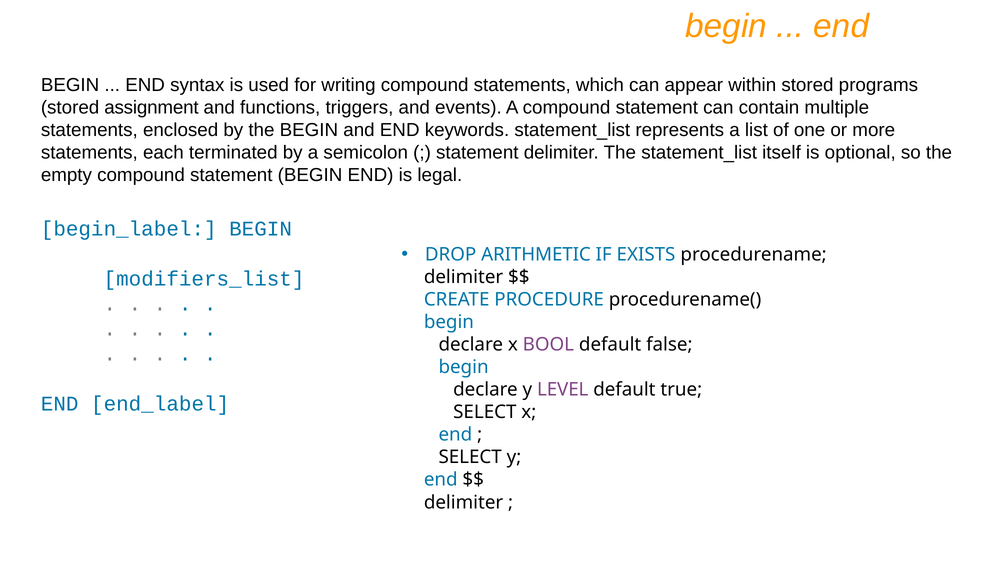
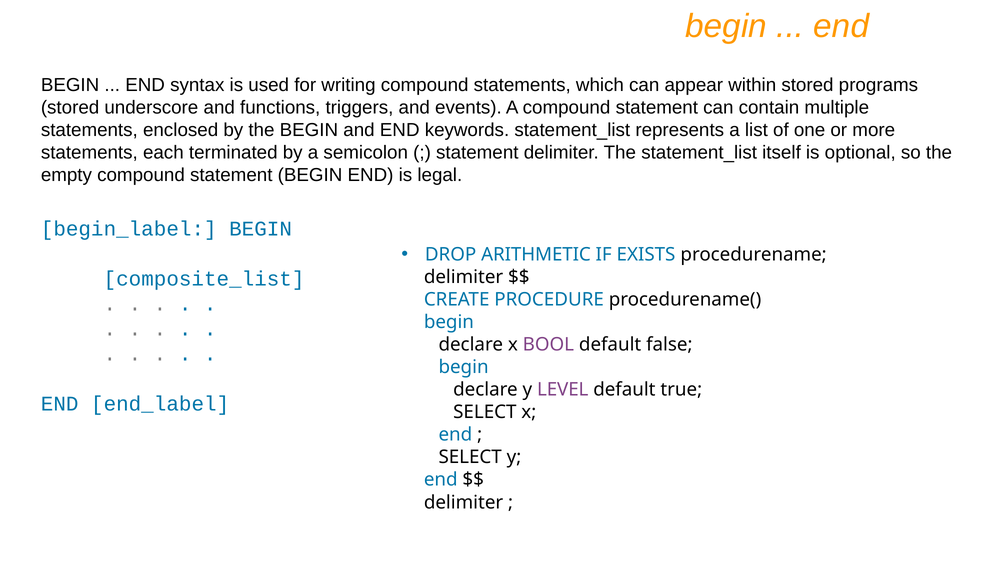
assignment: assignment -> underscore (151, 108)
modifiers_list: modifiers_list -> composite_list (204, 279)
